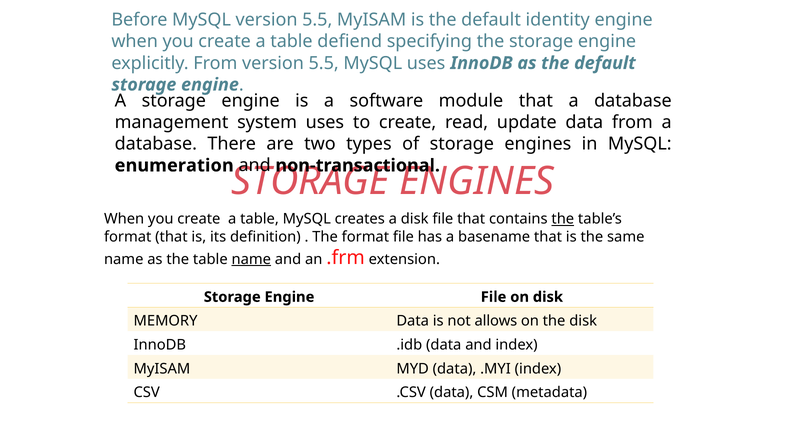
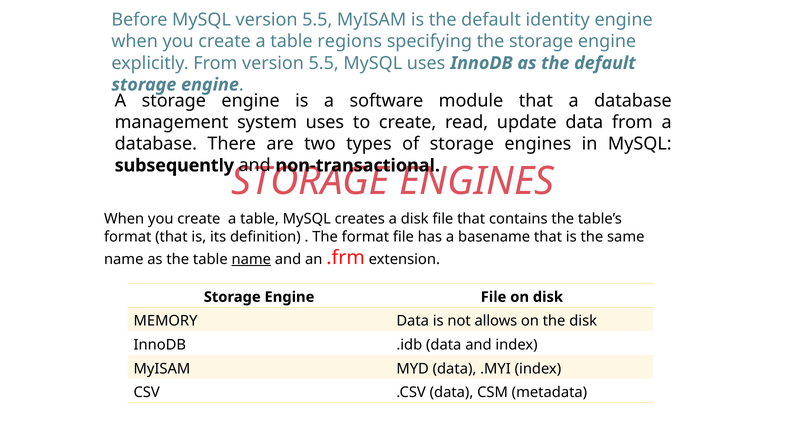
defiend: defiend -> regions (350, 41)
enumeration: enumeration -> subsequently (174, 166)
the underline: present -> none (563, 219)
